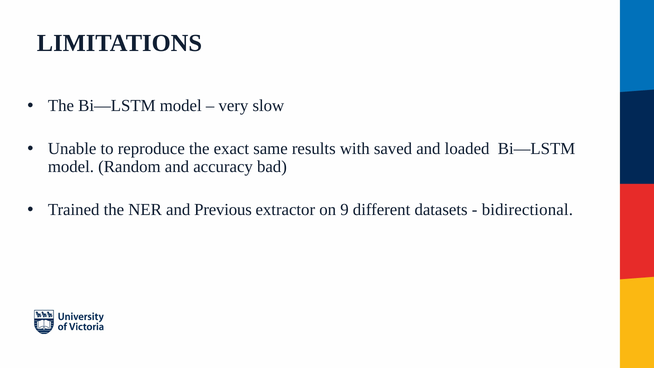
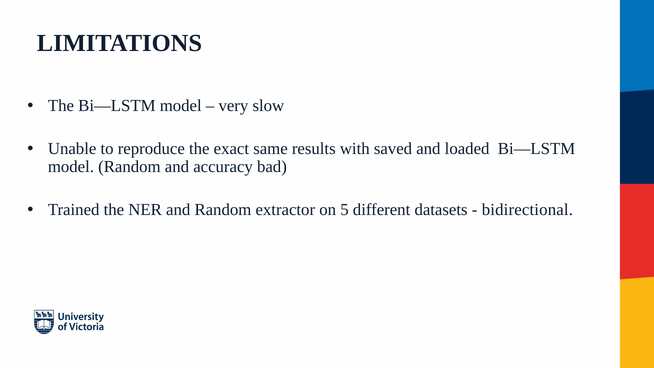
and Previous: Previous -> Random (223, 210)
9: 9 -> 5 (344, 210)
